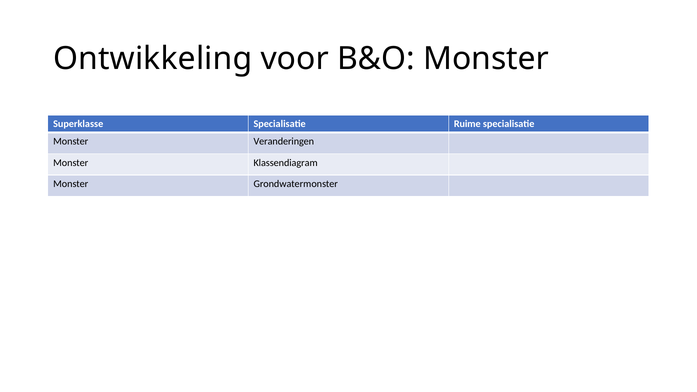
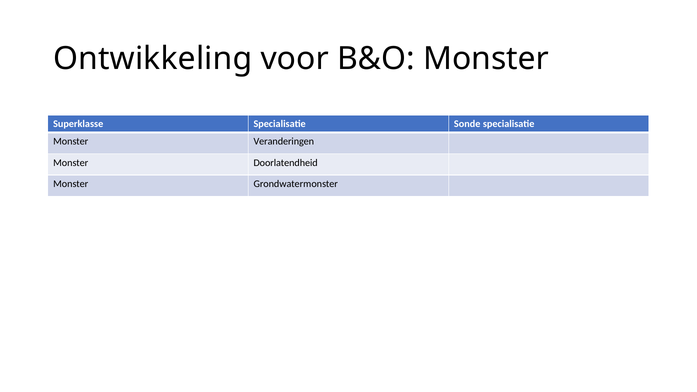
Ruime: Ruime -> Sonde (467, 124)
Klassendiagram: Klassendiagram -> Doorlatendheid (286, 163)
